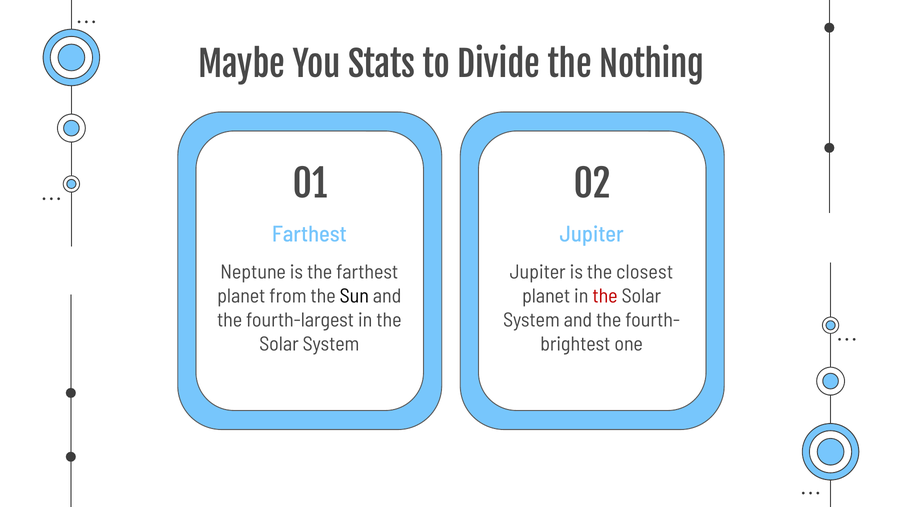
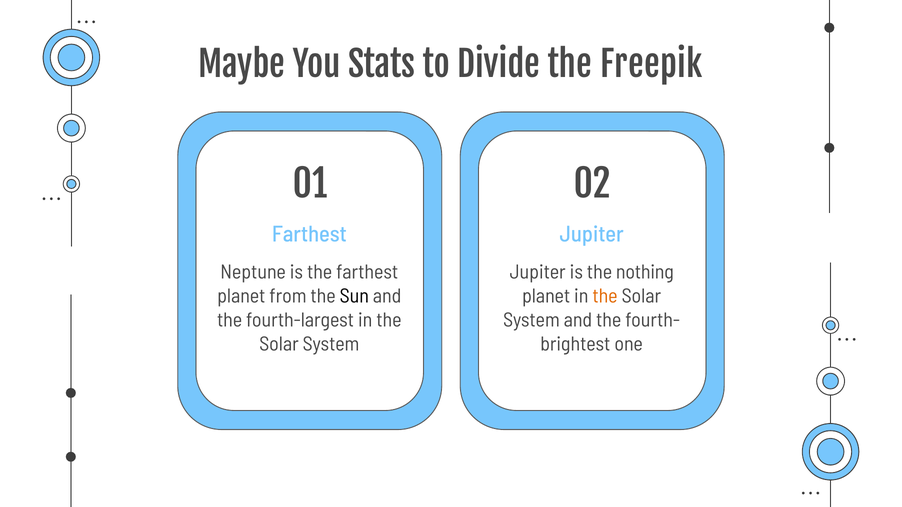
Nothing: Nothing -> Freepik (651, 66)
closest: closest -> nothing (645, 272)
the colour: red -> orange (605, 296)
